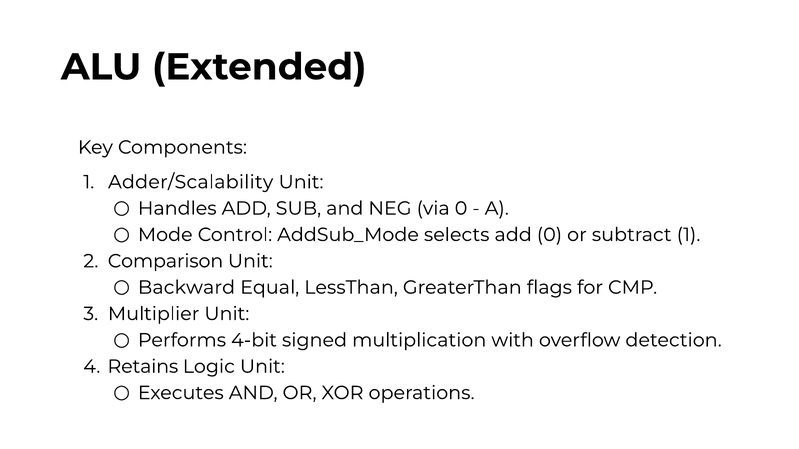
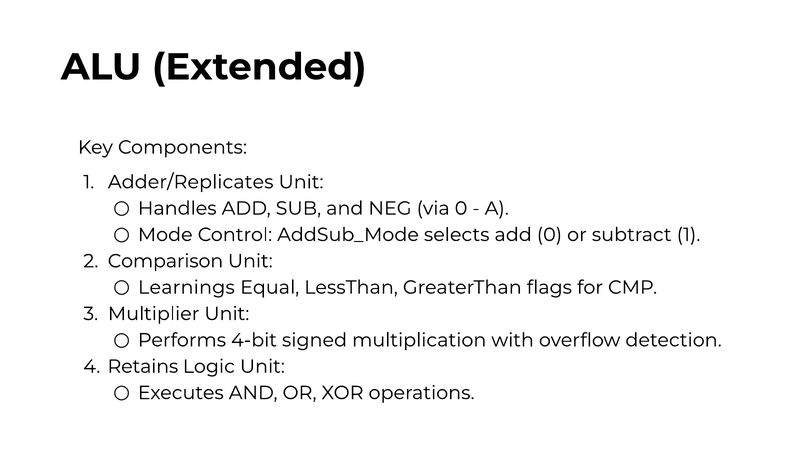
Adder/Scalability: Adder/Scalability -> Adder/Replicates (191, 182)
Backward: Backward -> Learnings (186, 288)
